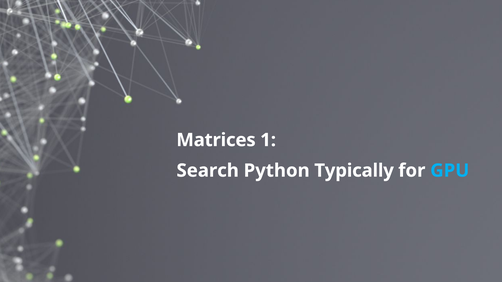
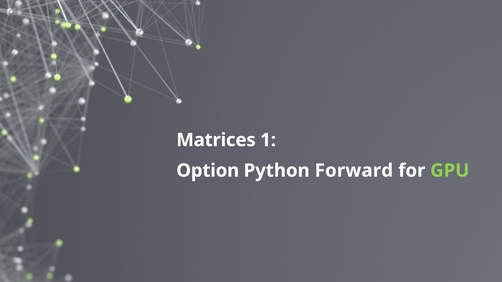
Search: Search -> Option (208, 171)
Typically: Typically -> Forward (354, 171)
GPU colour: light blue -> light green (450, 171)
